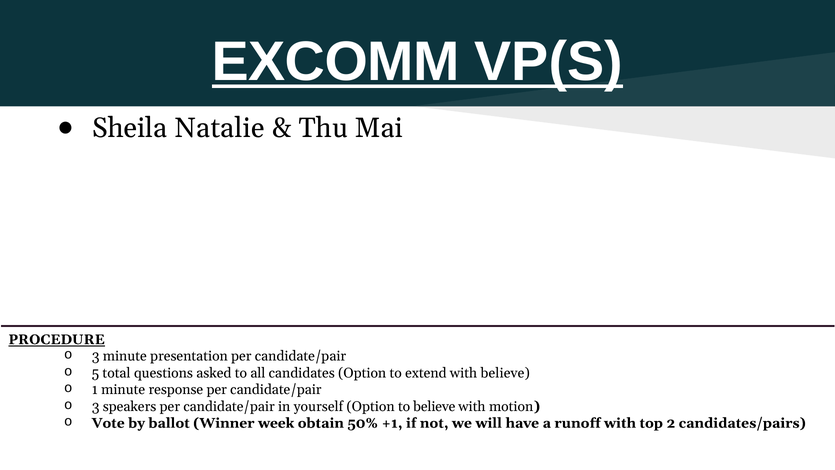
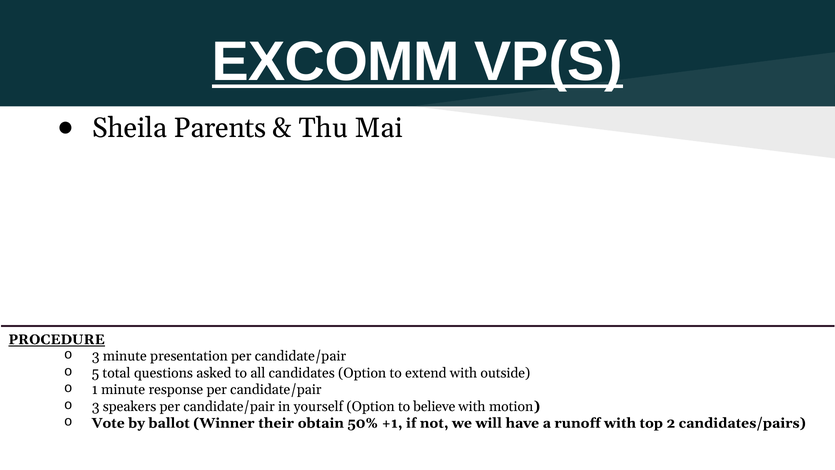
Natalie: Natalie -> Parents (220, 128)
with believe: believe -> outside (505, 373)
week: week -> their (276, 423)
